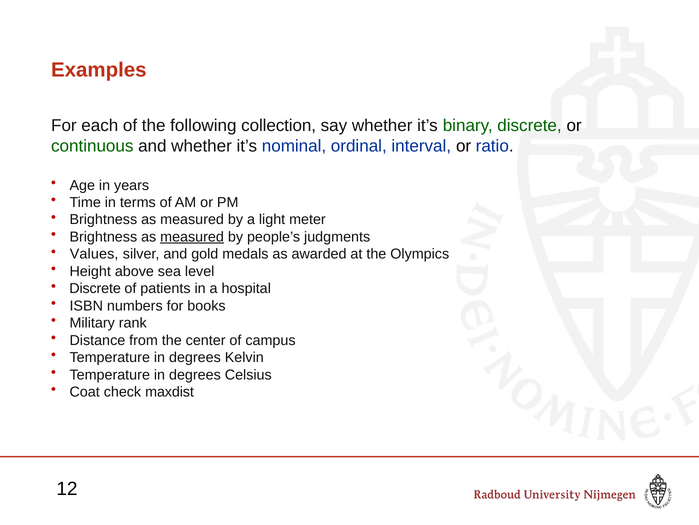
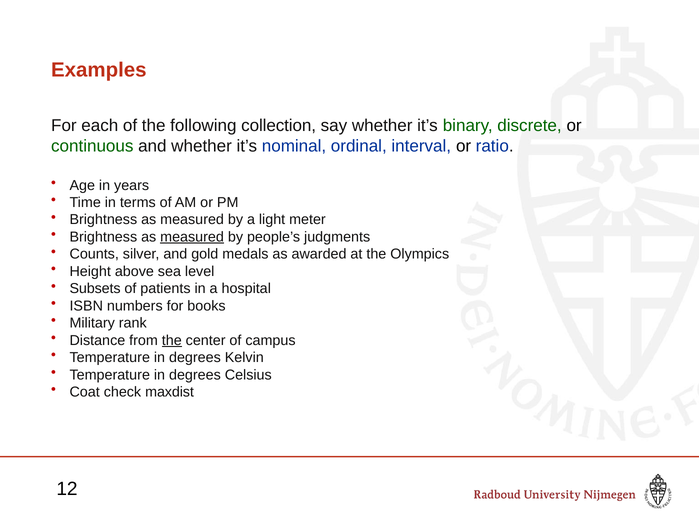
Values: Values -> Counts (94, 254)
Discrete: Discrete -> Subsets (95, 288)
the underline: none -> present (172, 340)
